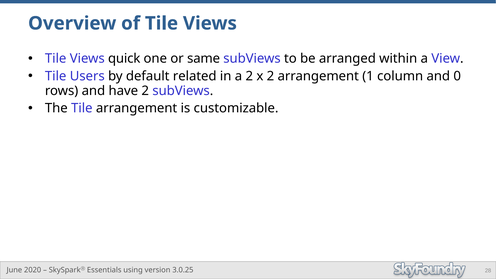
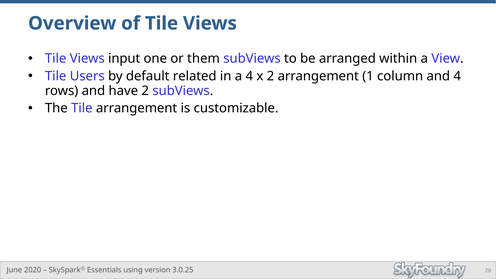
quick: quick -> input (124, 59)
same: same -> them (203, 59)
a 2: 2 -> 4 (249, 76)
and 0: 0 -> 4 (457, 76)
